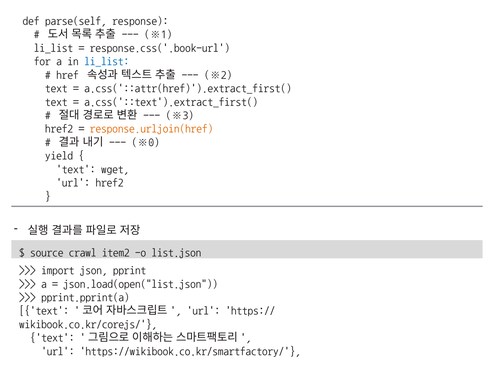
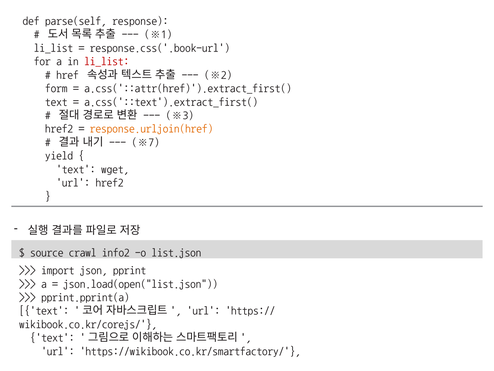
li_list colour: blue -> red (107, 61)
text: text -> form (56, 88)
※0: ※0 -> ※7 (146, 142)
item2: item2 -> info2 (116, 252)
